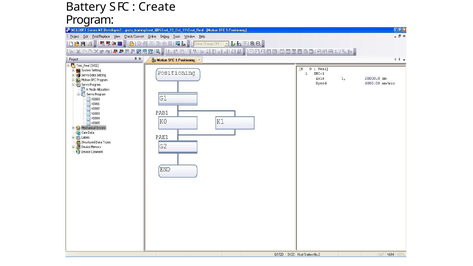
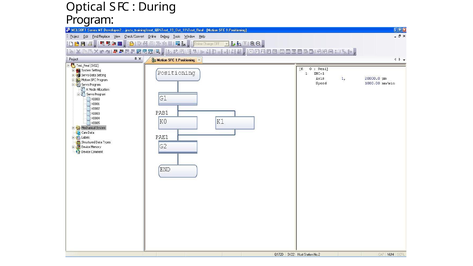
Battery: Battery -> Optical (86, 7)
Create: Create -> During (157, 7)
